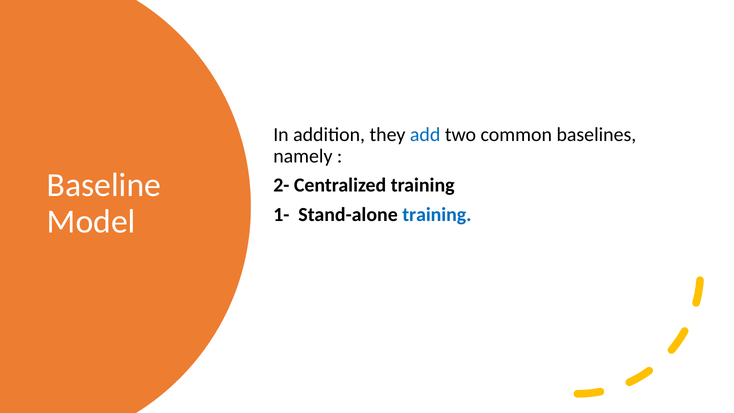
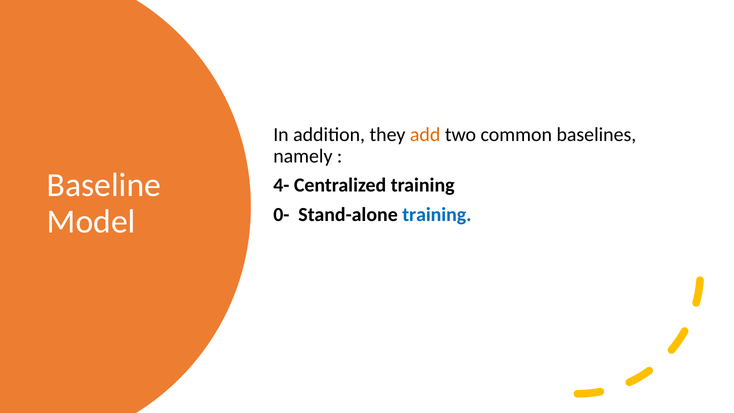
add colour: blue -> orange (425, 135)
2-: 2- -> 4- (281, 185)
1-: 1- -> 0- (281, 214)
